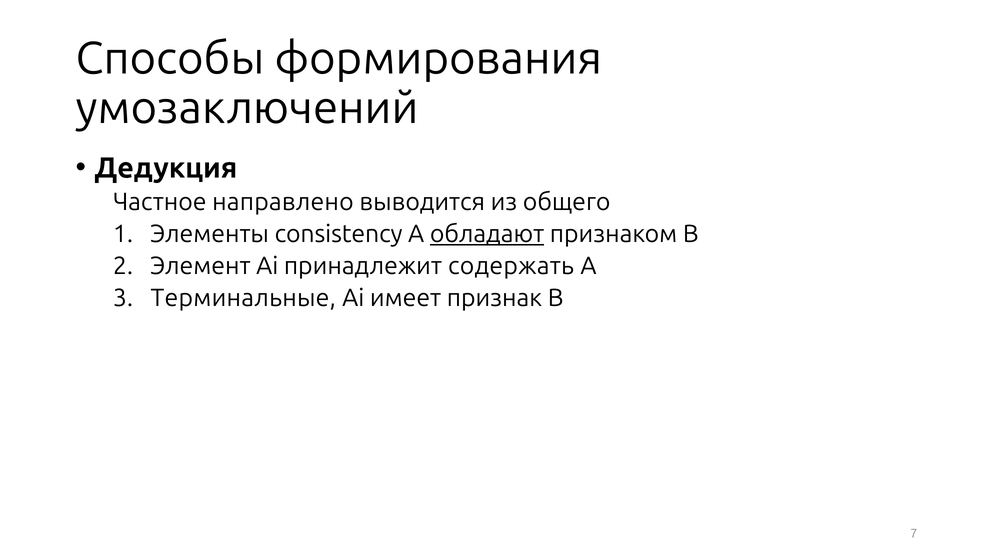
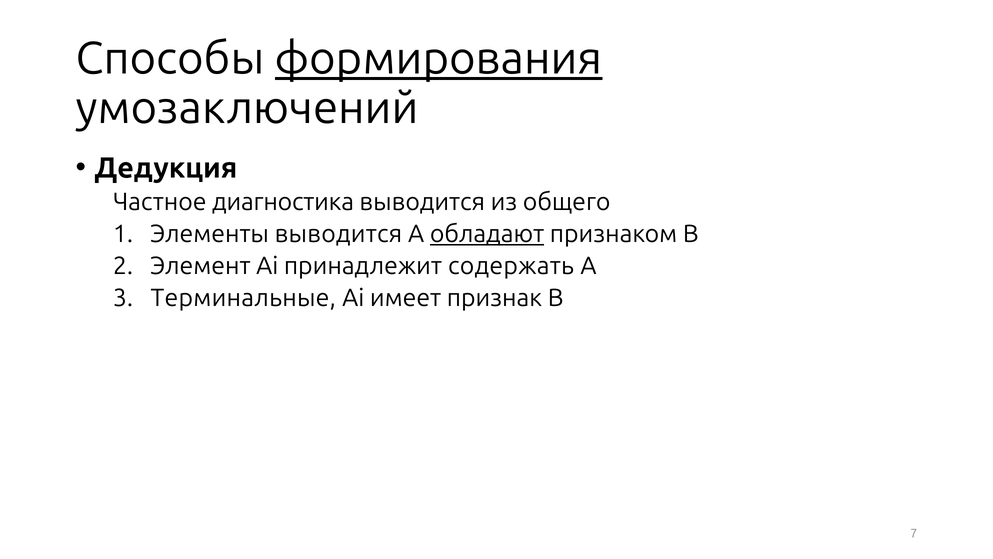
формирования underline: none -> present (439, 59)
направлено: направлено -> диагностика (283, 202)
Элементы consistency: consistency -> выводится (338, 234)
